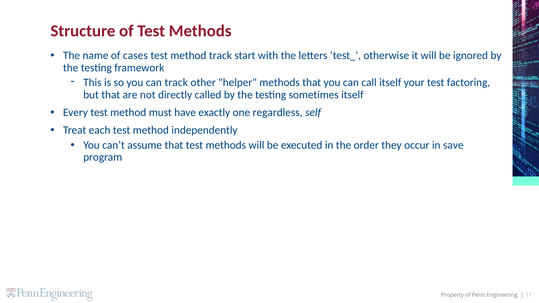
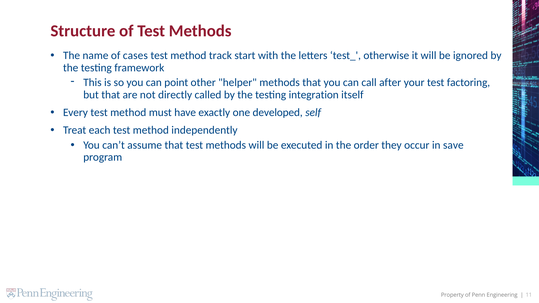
can track: track -> point (176, 83)
call itself: itself -> after (390, 83)
sometimes: sometimes -> integration (314, 95)
regardless: regardless -> developed (278, 113)
